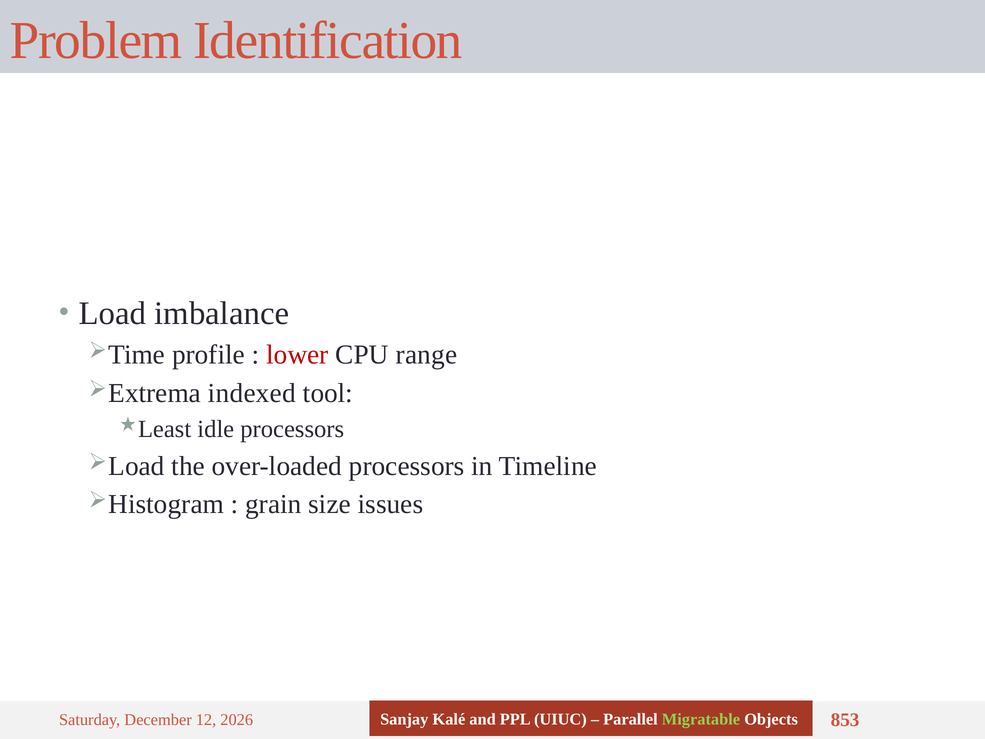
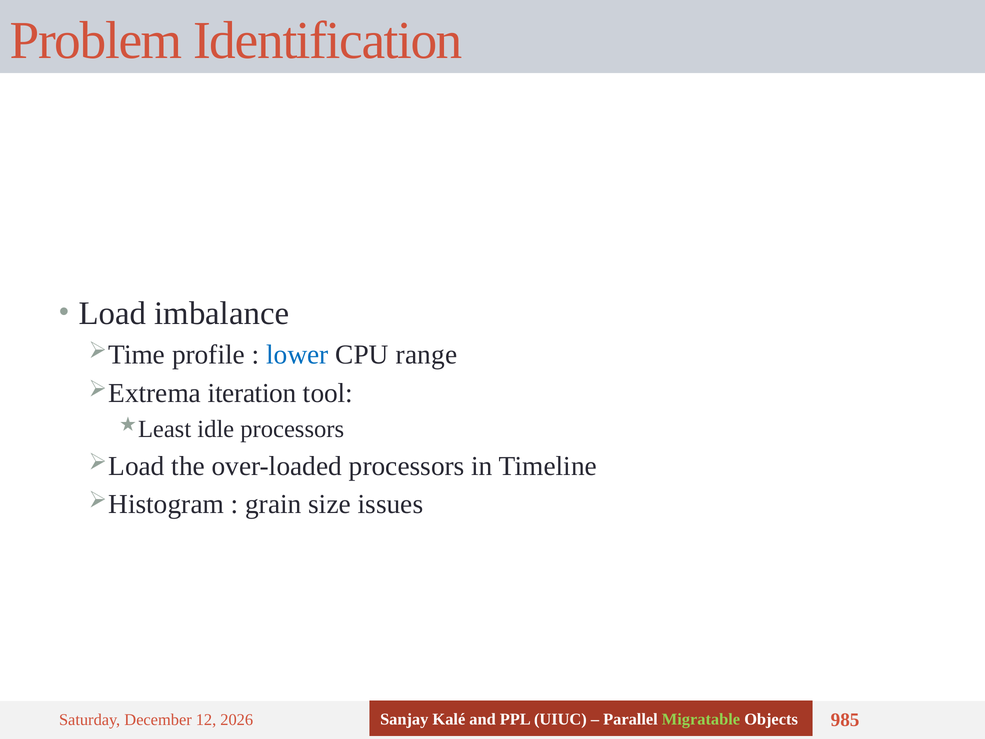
lower colour: red -> blue (297, 355)
indexed: indexed -> iteration (252, 393)
853: 853 -> 985 (845, 720)
